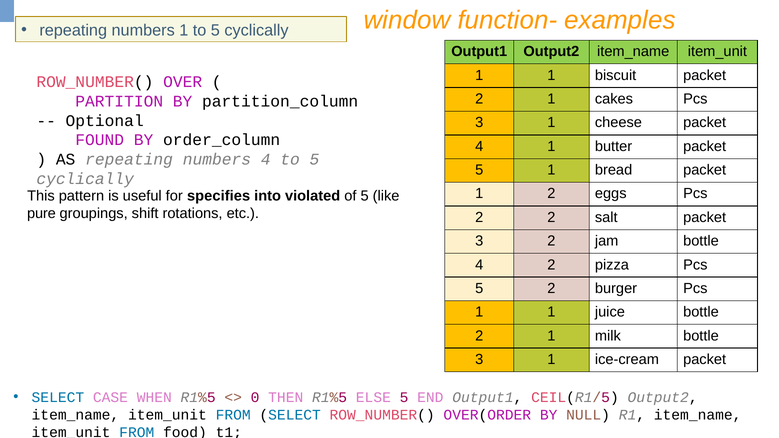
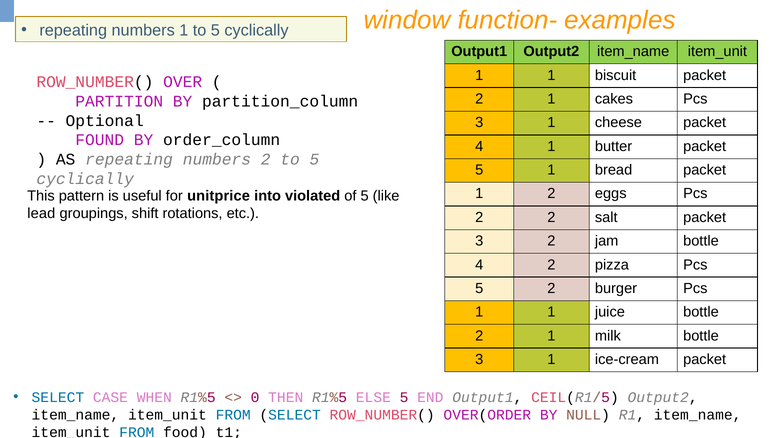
numbers 4: 4 -> 2 (266, 160)
specifies: specifies -> unitprice (219, 196)
pure: pure -> lead (41, 213)
